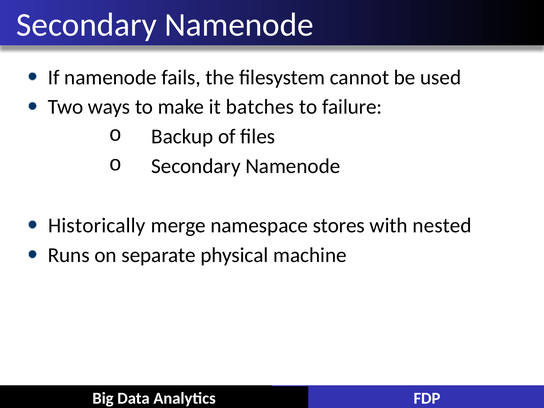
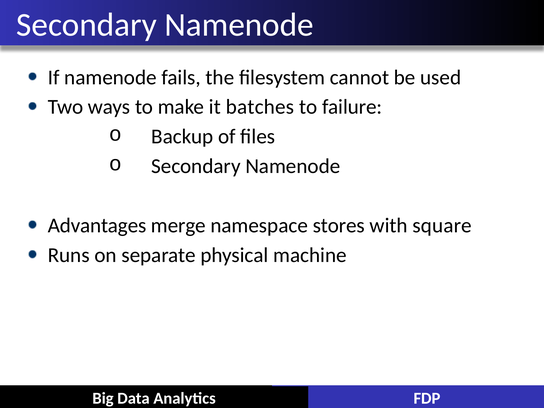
Historically: Historically -> Advantages (97, 226)
nested: nested -> square (442, 226)
